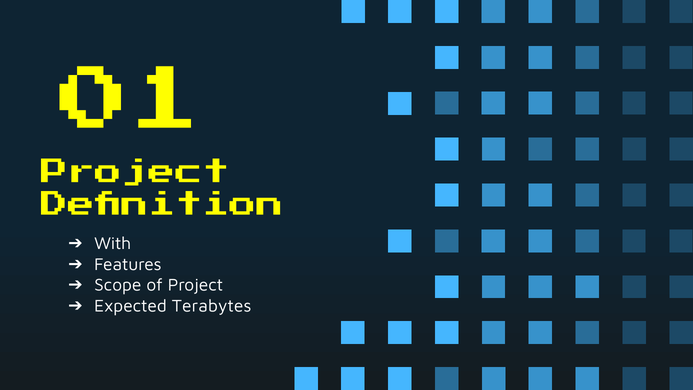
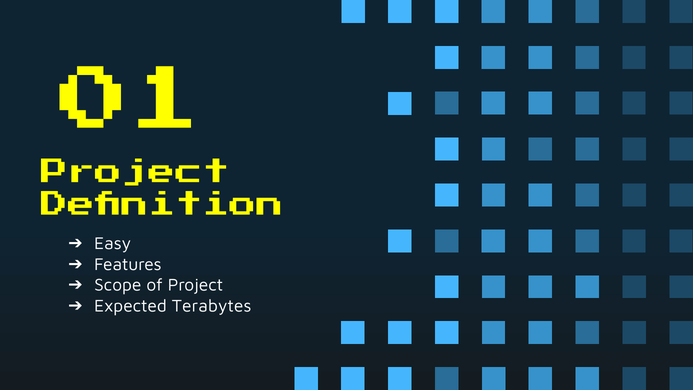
With: With -> Easy (113, 243)
